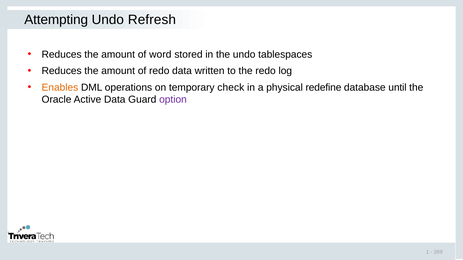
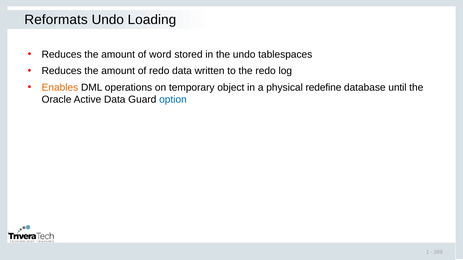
Attempting: Attempting -> Reformats (56, 20)
Refresh: Refresh -> Loading (152, 20)
check: check -> object (231, 88)
option colour: purple -> blue (173, 100)
